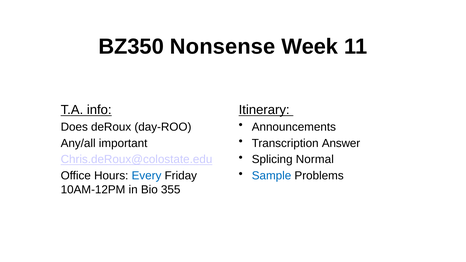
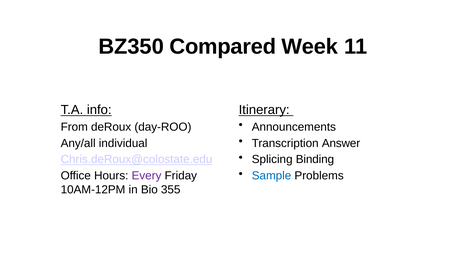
Nonsense: Nonsense -> Compared (223, 47)
Does: Does -> From (74, 127)
important: important -> individual (123, 143)
Normal: Normal -> Binding (315, 160)
Every colour: blue -> purple (147, 176)
